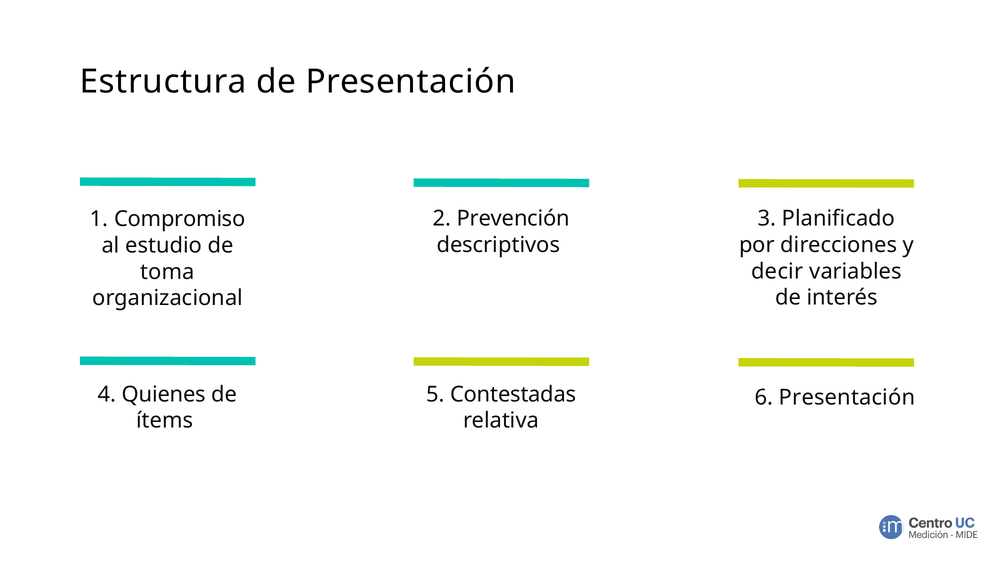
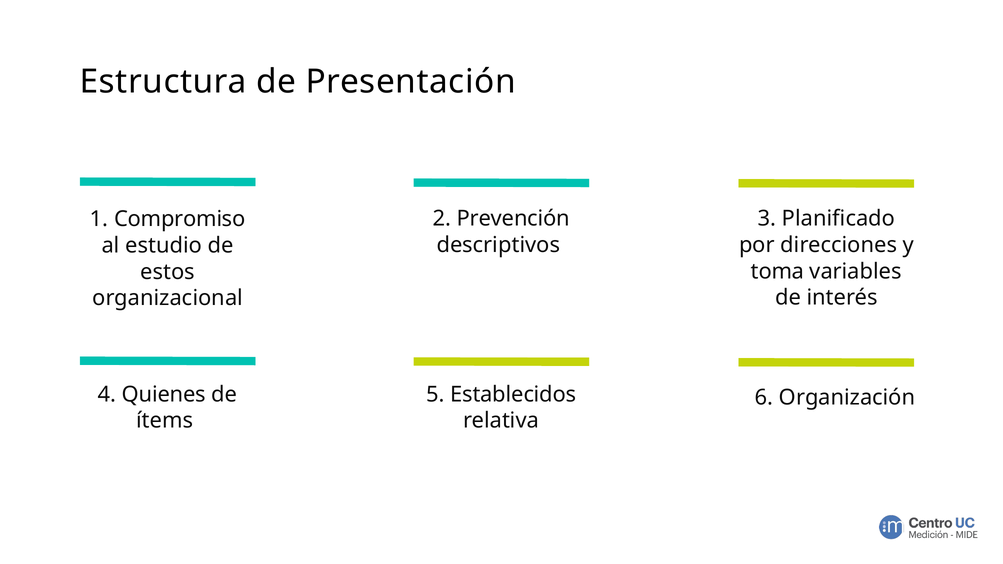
decir: decir -> toma (777, 271)
toma: toma -> estos (168, 272)
Contestadas: Contestadas -> Establecidos (513, 395)
6 Presentación: Presentación -> Organización (847, 397)
